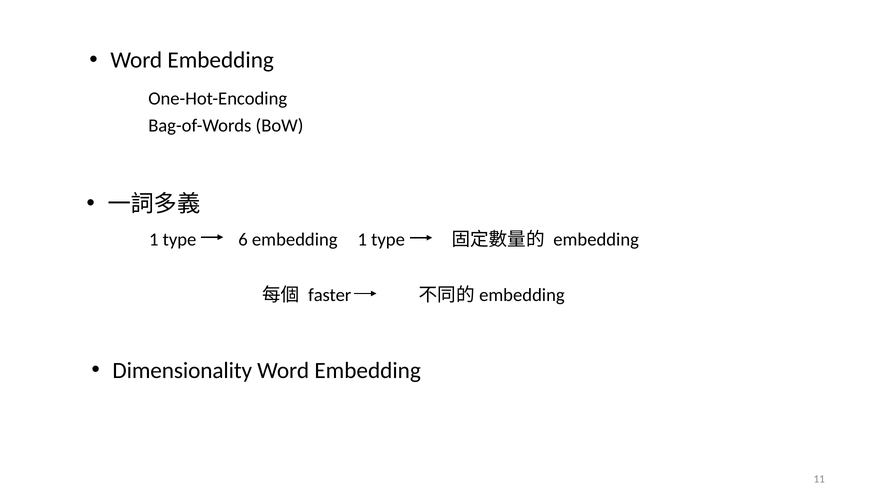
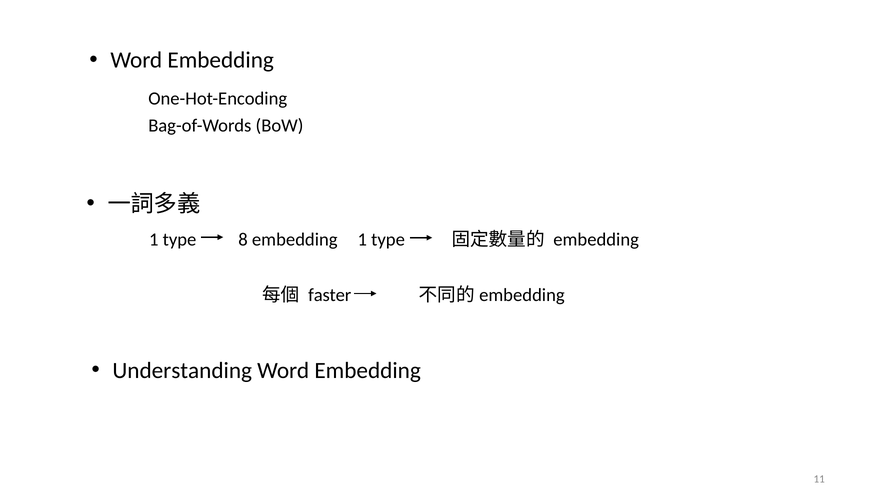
6: 6 -> 8 (243, 240)
Dimensionality: Dimensionality -> Understanding (182, 371)
